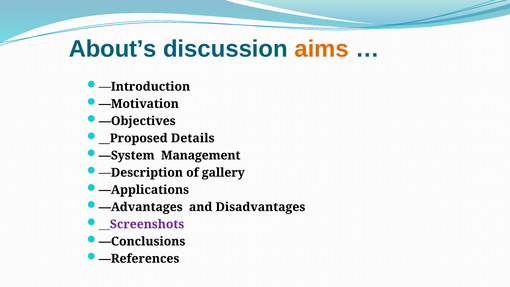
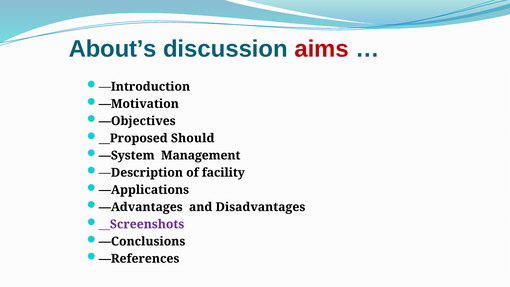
aims colour: orange -> red (322, 49)
Details: Details -> Should (193, 138)
gallery: gallery -> facility (223, 173)
